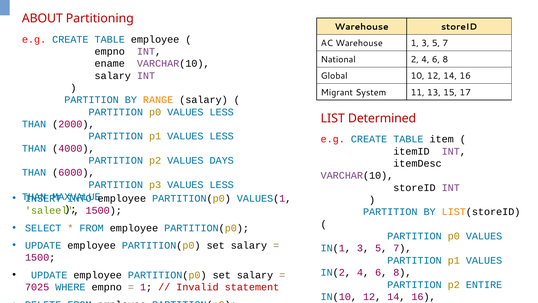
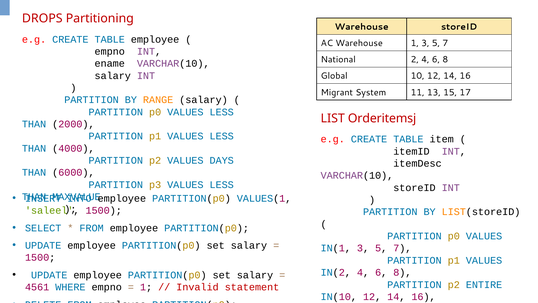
ABOUT: ABOUT -> DROPS (42, 19)
Determined: Determined -> Orderitemsj (382, 118)
7025: 7025 -> 4561 (37, 287)
